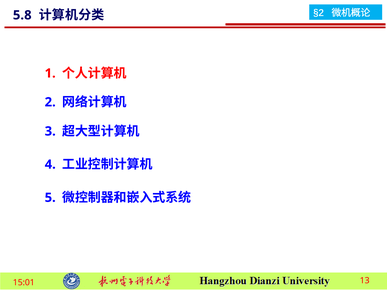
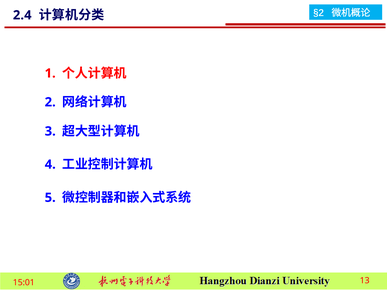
5.8: 5.8 -> 2.4 (22, 15)
